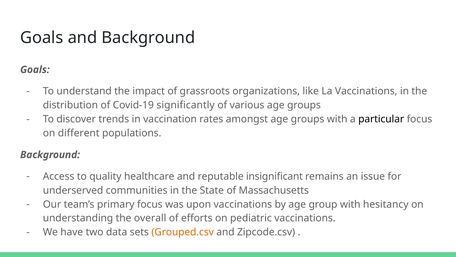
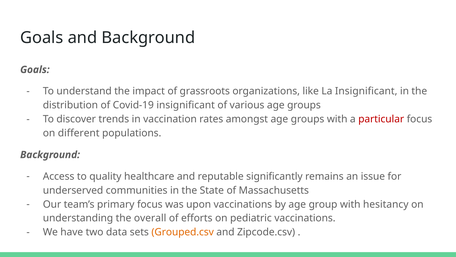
La Vaccinations: Vaccinations -> Insignificant (366, 91)
Covid-19 significantly: significantly -> insignificant (186, 105)
particular colour: black -> red (381, 119)
insignificant: insignificant -> significantly (274, 176)
